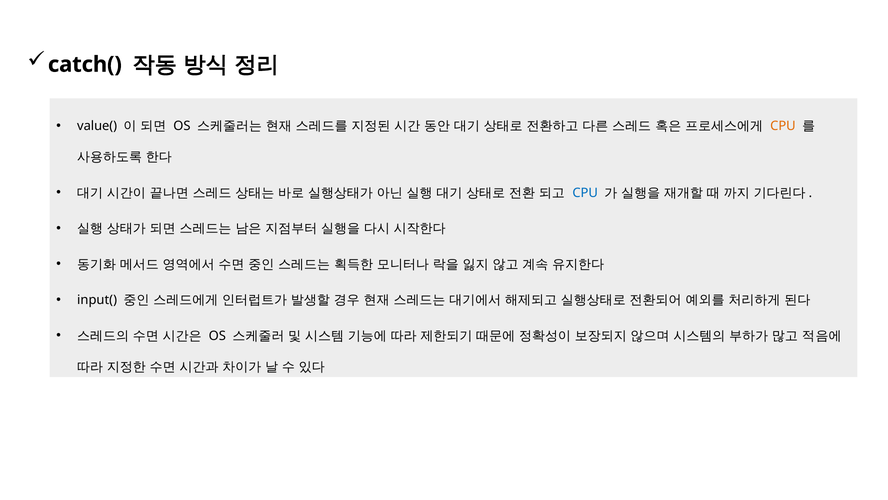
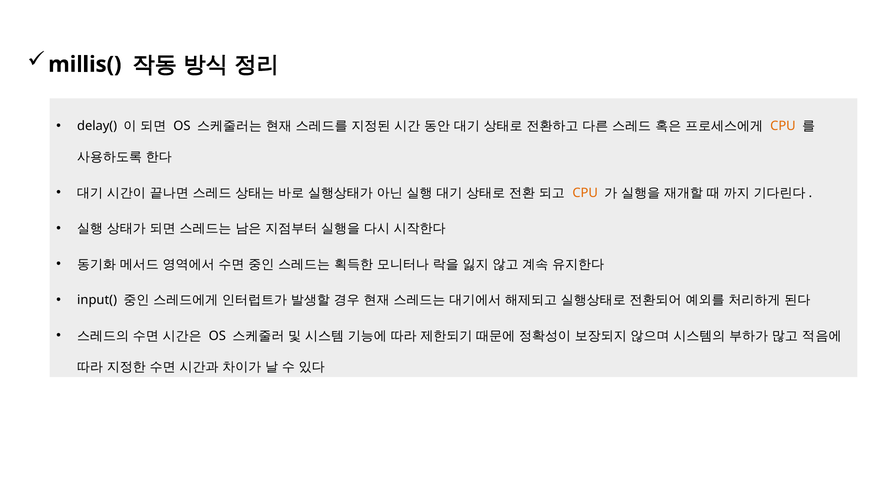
catch(: catch( -> millis( (85, 64)
value(: value( -> delay( (97, 126)
CPU colour: blue -> orange (585, 193)
